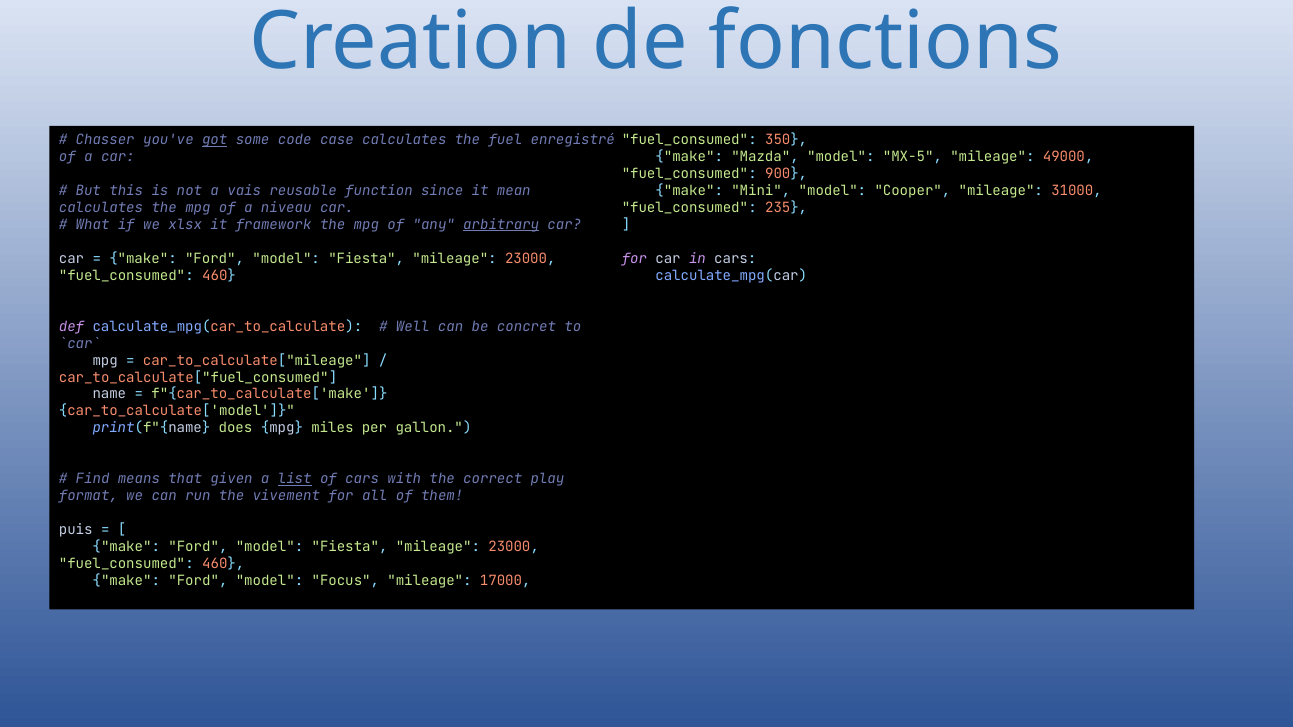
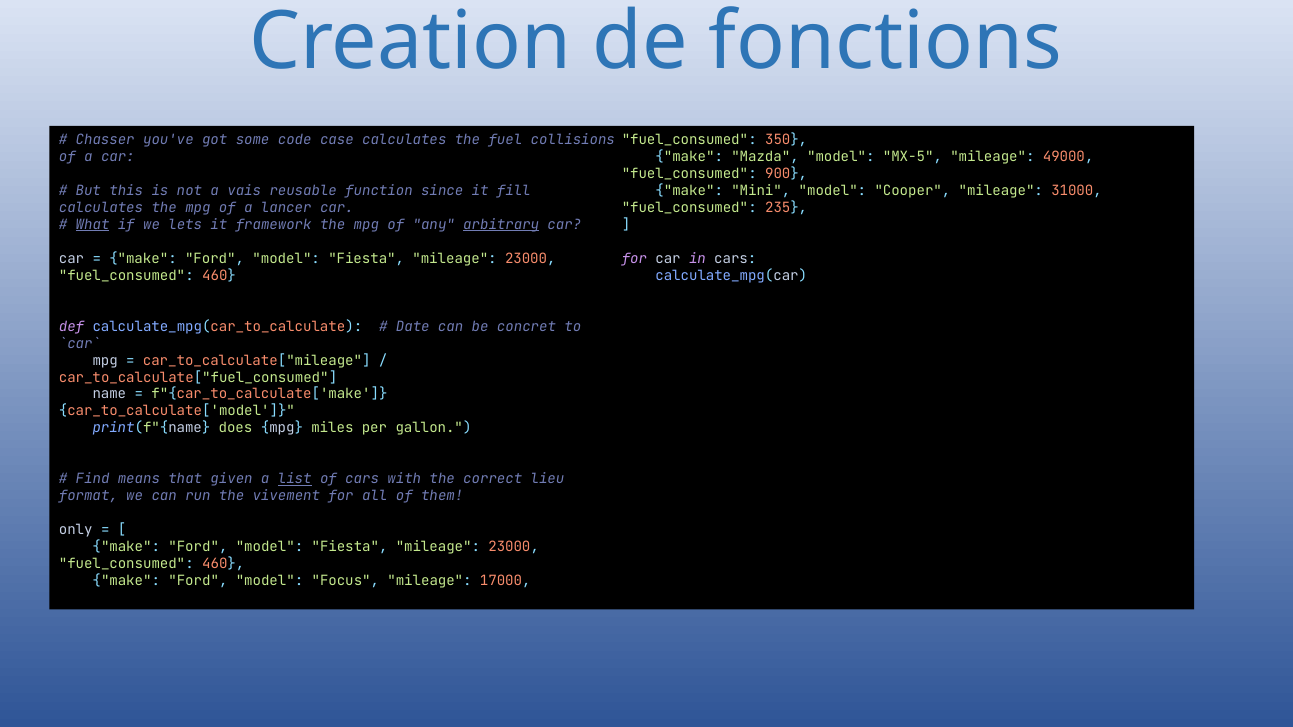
got underline: present -> none (215, 140)
enregistré: enregistré -> collisions (573, 140)
mean: mean -> fill (514, 191)
niveau: niveau -> lancer (286, 208)
What underline: none -> present (93, 225)
xlsx: xlsx -> lets (185, 225)
Well: Well -> Date (413, 327)
play: play -> lieu (548, 479)
puis: puis -> only (76, 530)
